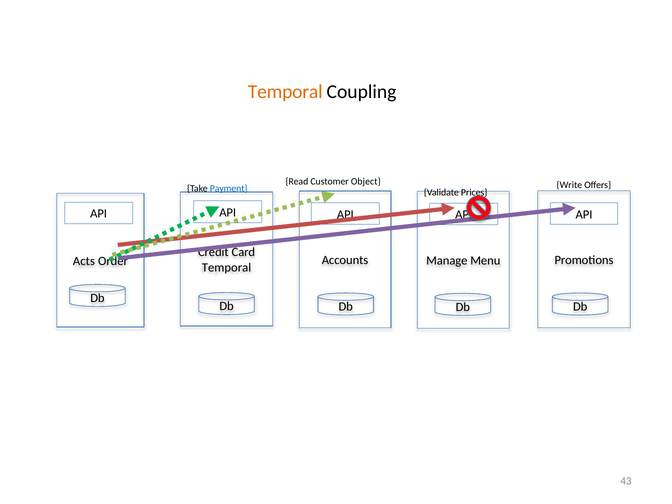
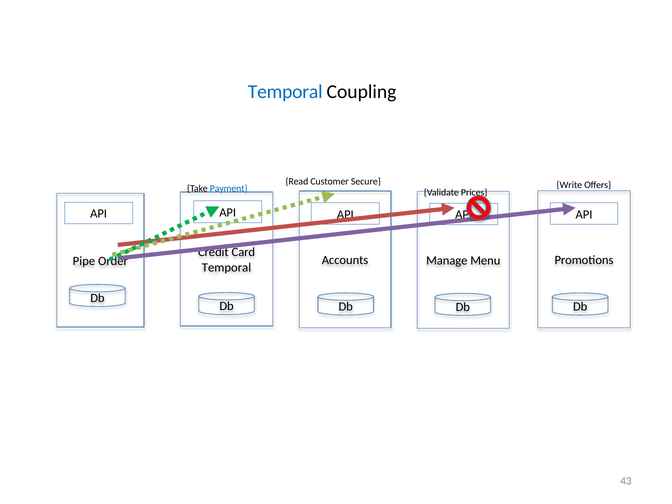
Temporal colour: orange -> blue (285, 92)
Object: Object -> Secure (366, 182)
Acts: Acts -> Pipe (84, 261)
